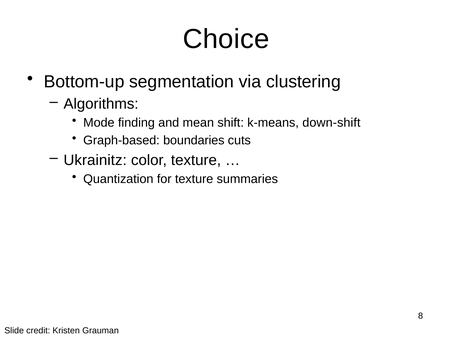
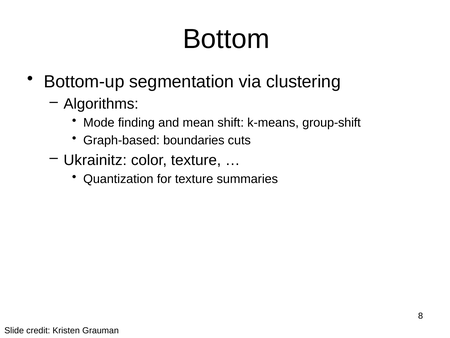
Choice: Choice -> Bottom (226, 39)
down-shift: down-shift -> group-shift (332, 123)
